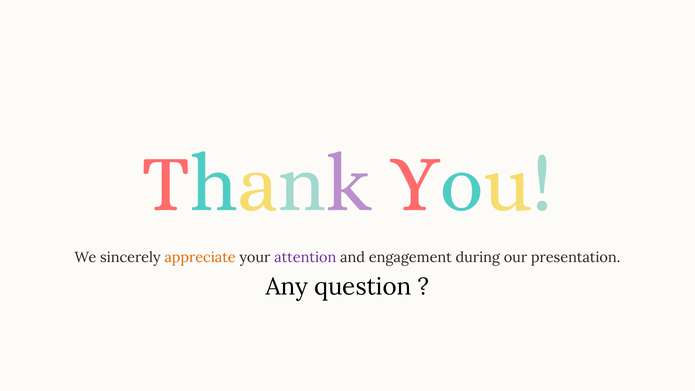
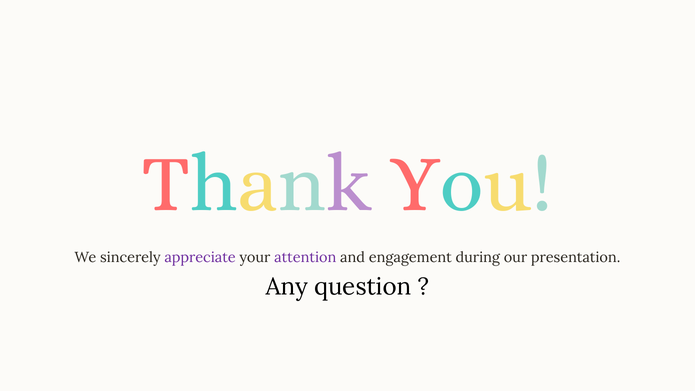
appreciate colour: orange -> purple (200, 258)
